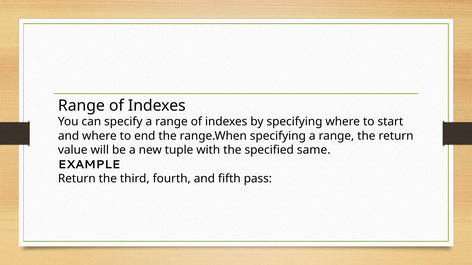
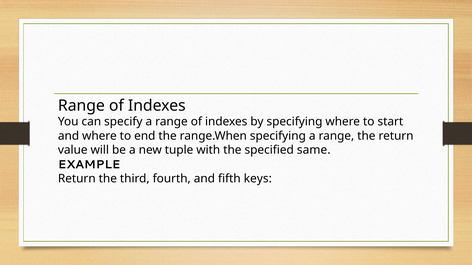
pass: pass -> keys (258, 179)
